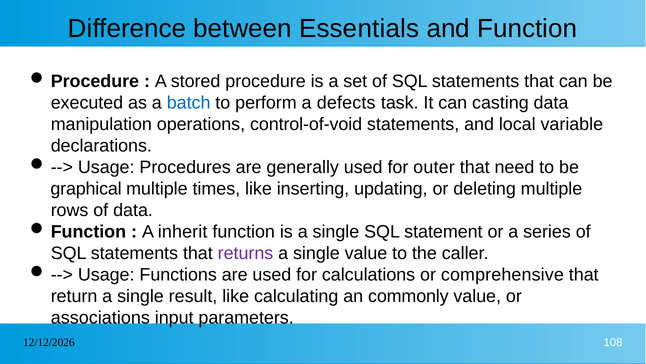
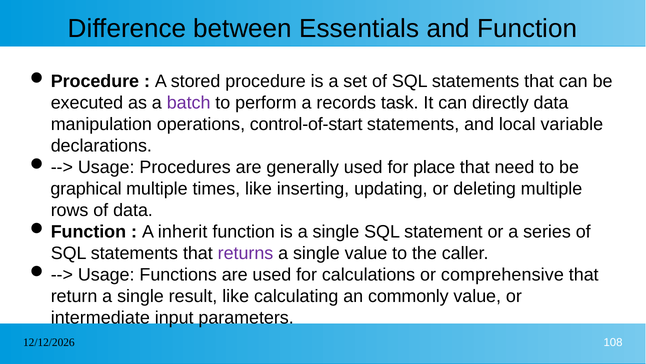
batch colour: blue -> purple (189, 103)
defects: defects -> records (346, 103)
casting: casting -> directly (500, 103)
control-of-void: control-of-void -> control-of-start (306, 124)
outer: outer -> place (434, 167)
associations: associations -> intermediate (100, 317)
